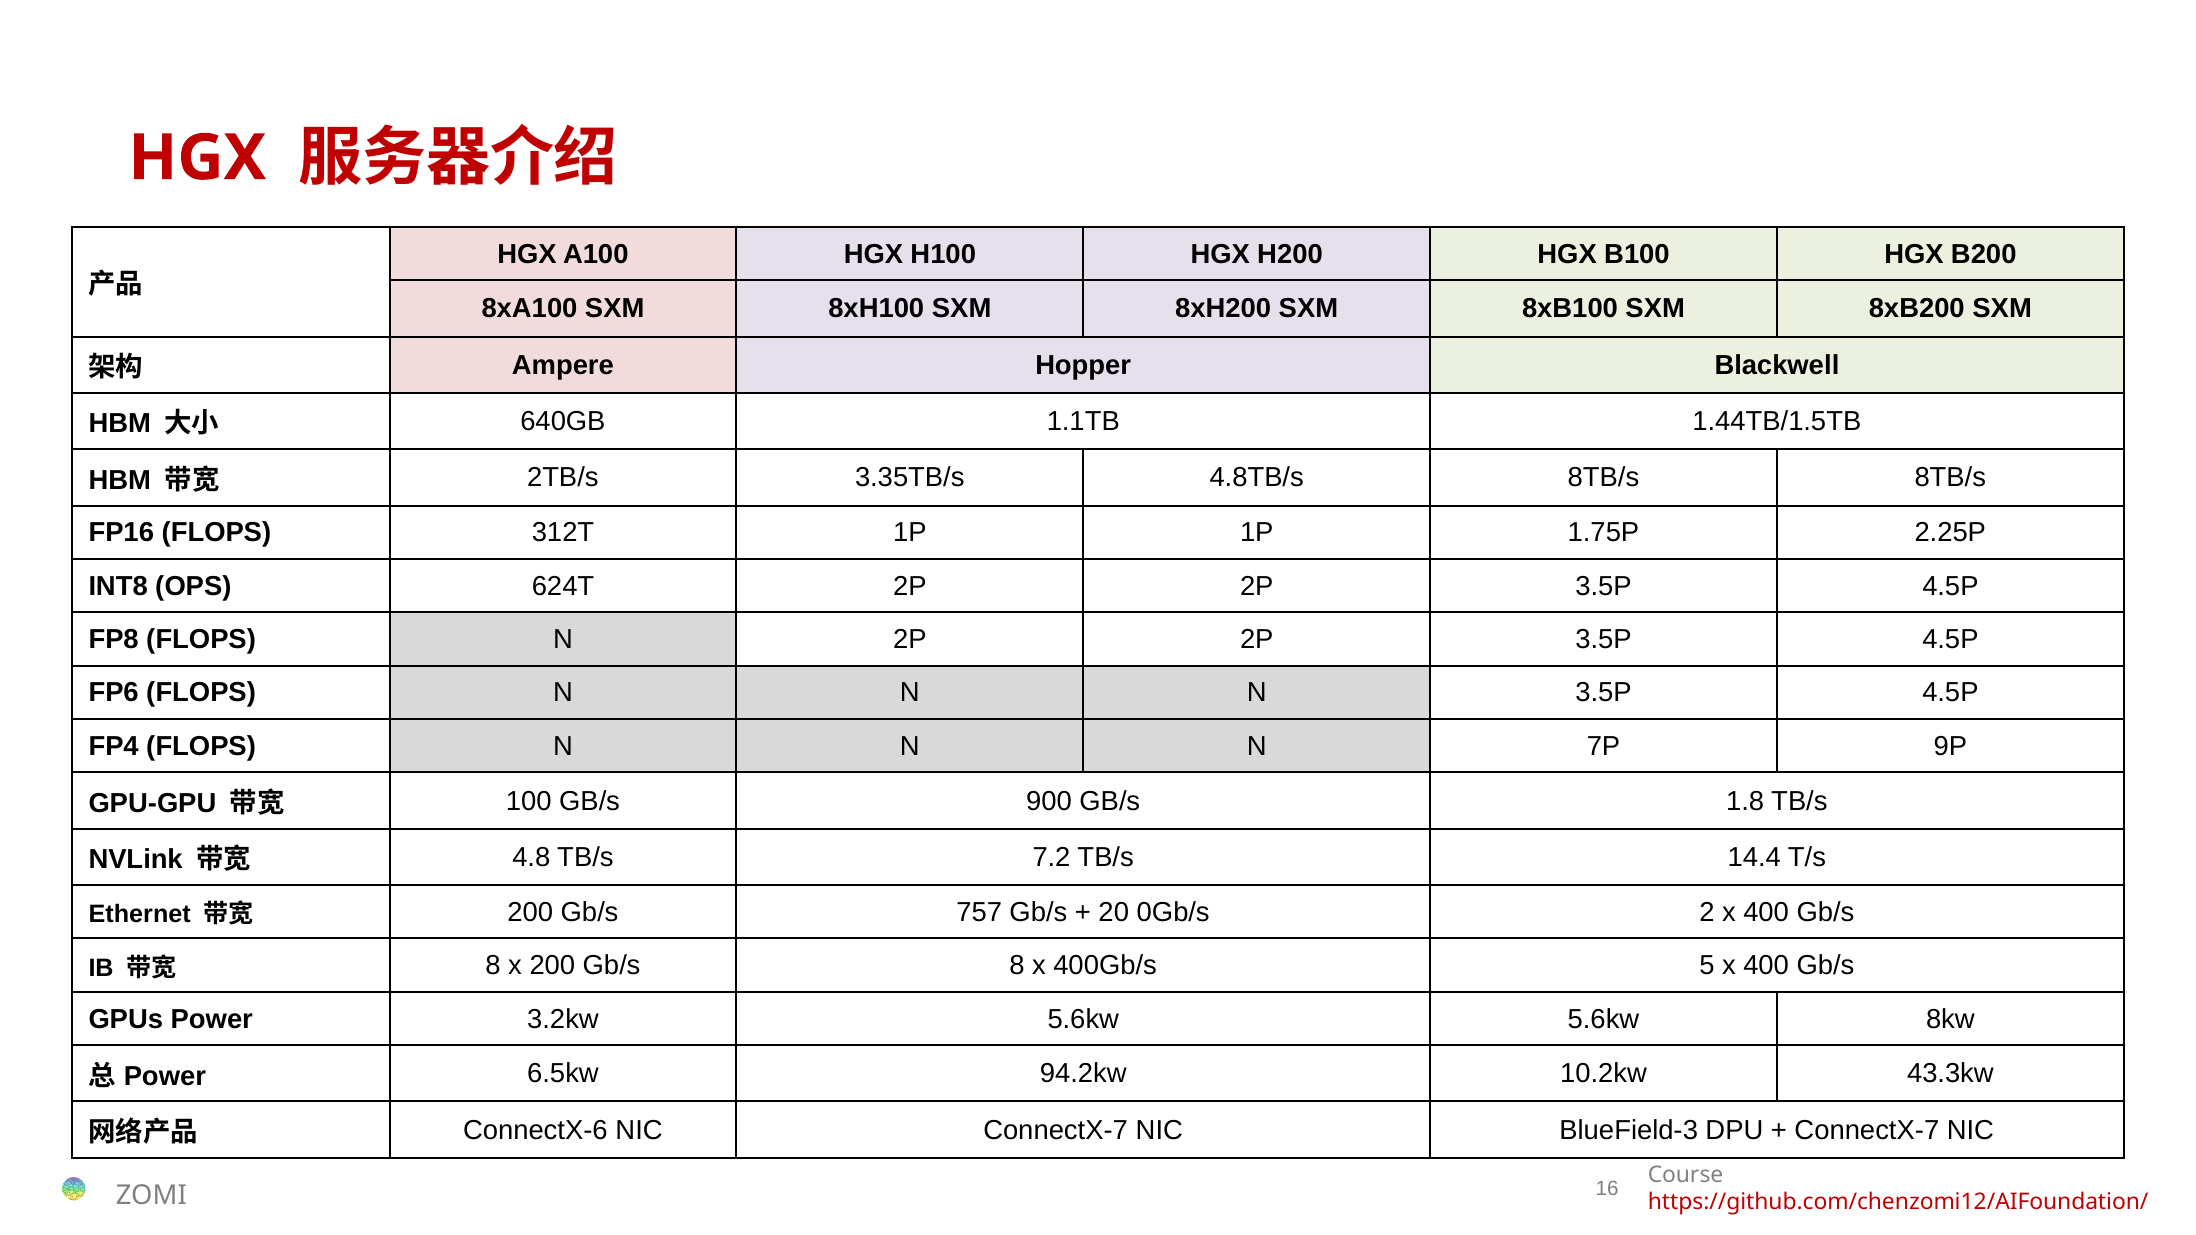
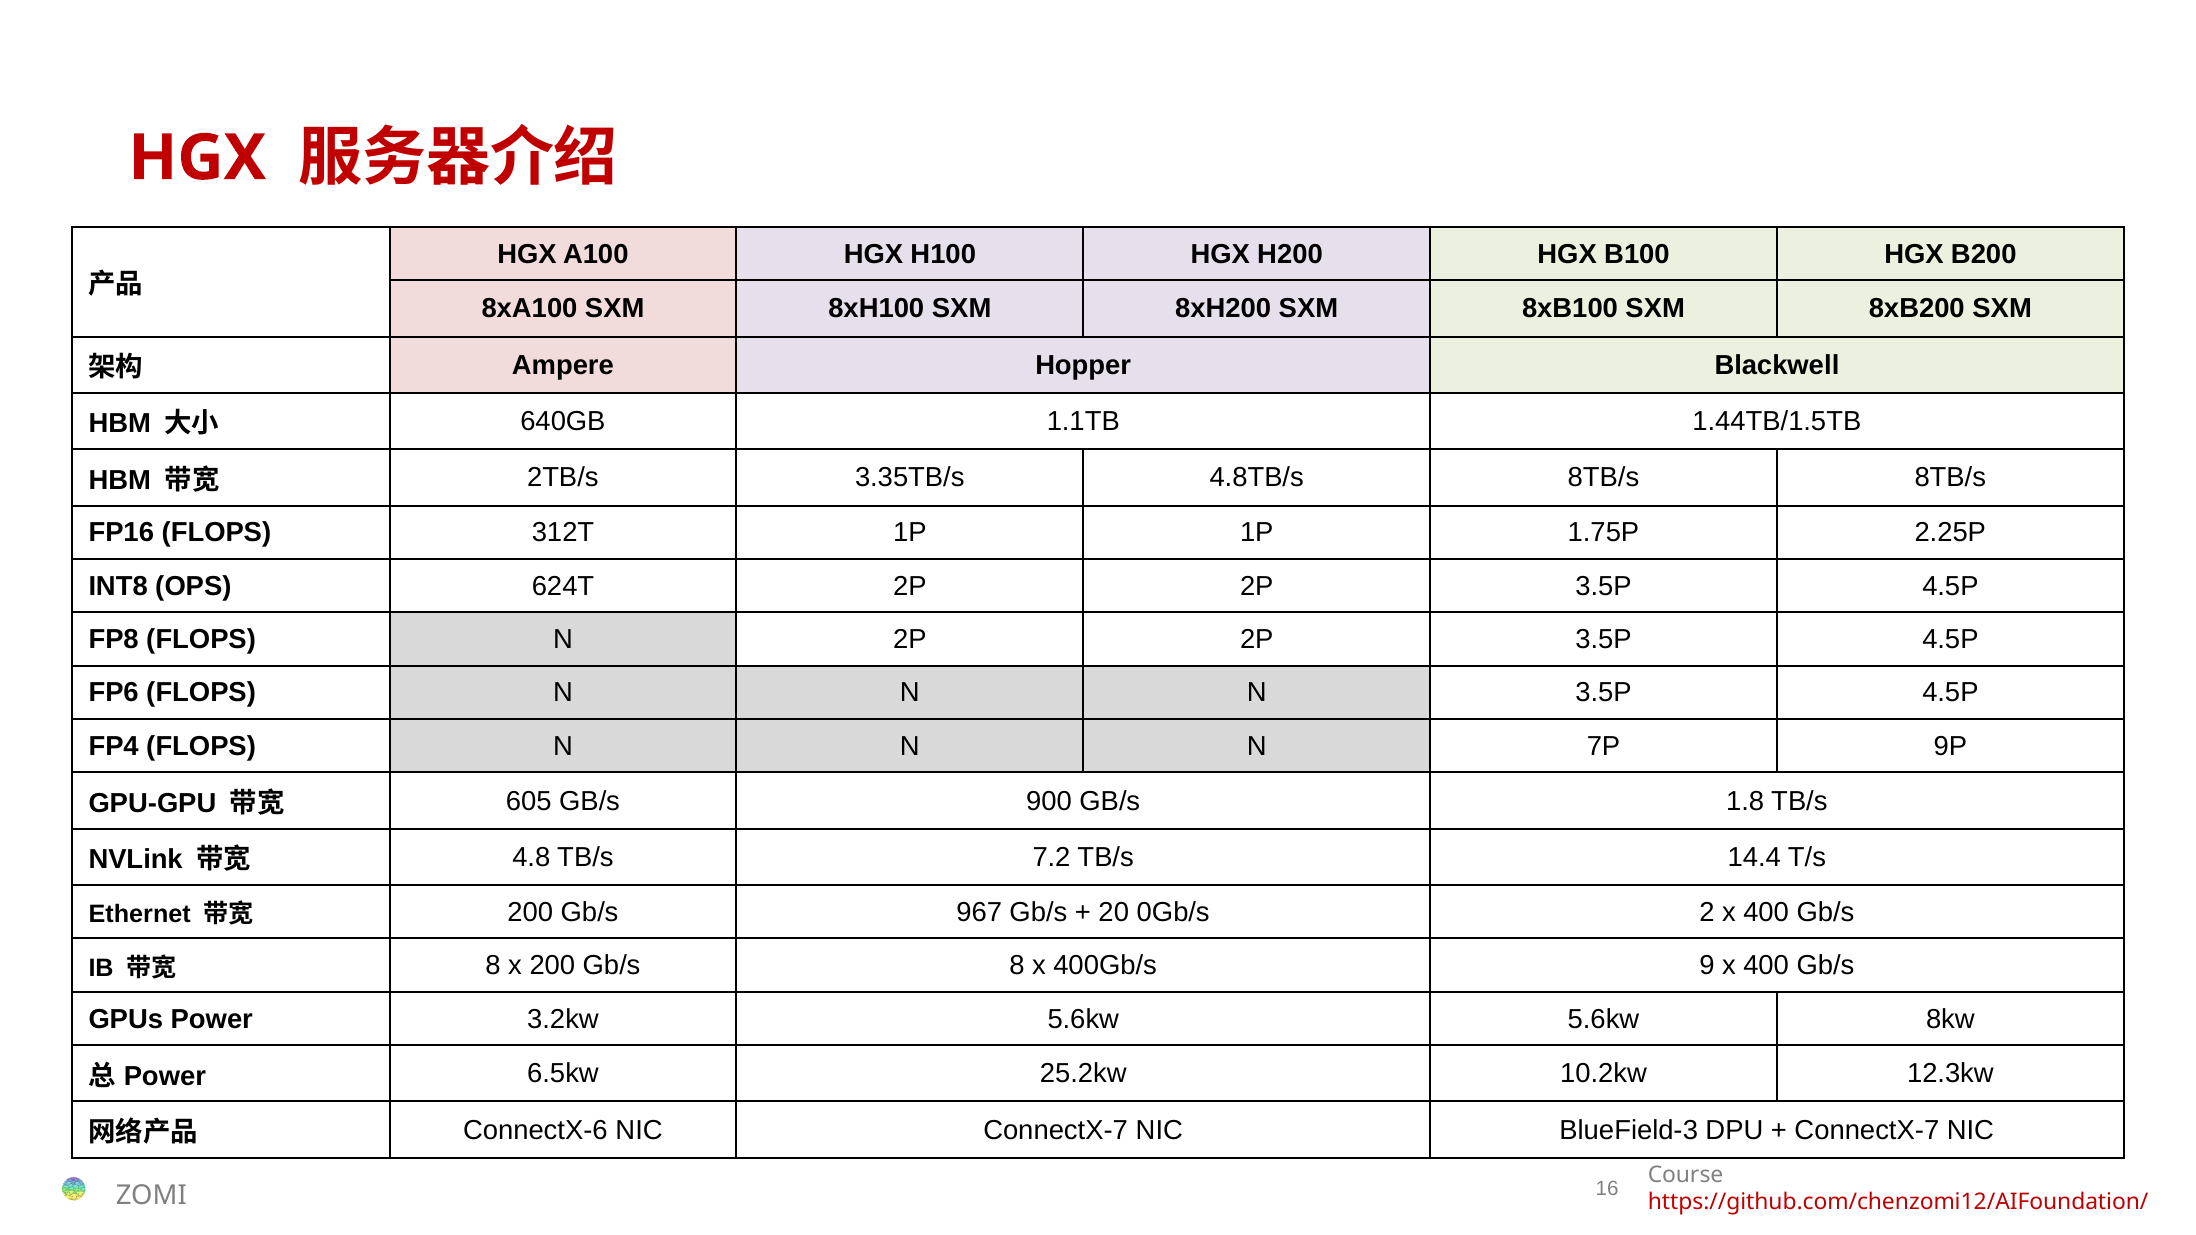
100: 100 -> 605 (529, 801)
757: 757 -> 967 (979, 912)
5: 5 -> 9 (1707, 965)
94.2kw: 94.2kw -> 25.2kw (1083, 1074)
43.3kw: 43.3kw -> 12.3kw (1950, 1074)
